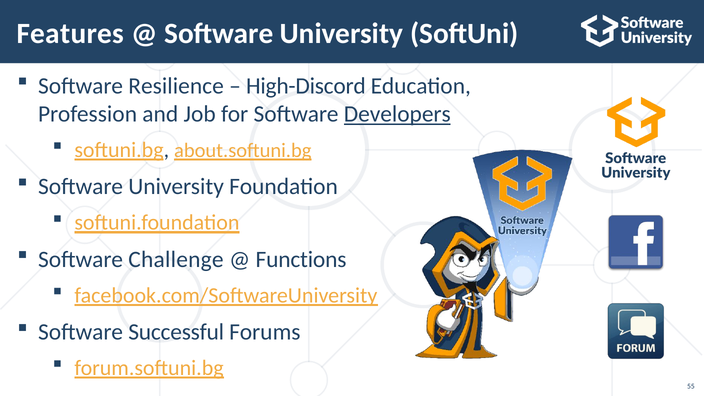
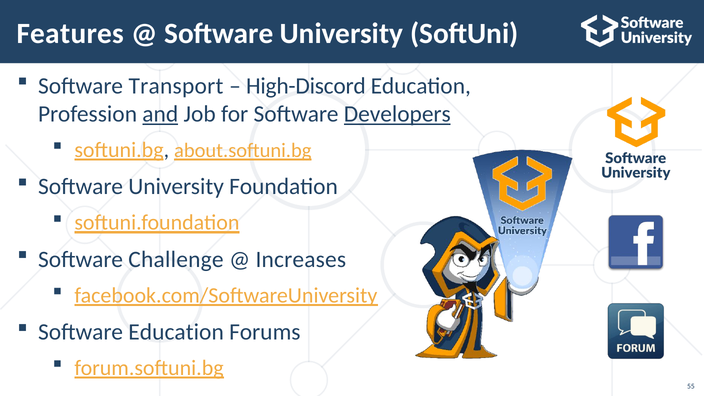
Resilience: Resilience -> Transport (176, 86)
and underline: none -> present (160, 114)
Functions: Functions -> Increases (301, 259)
Software Successful: Successful -> Education (176, 332)
